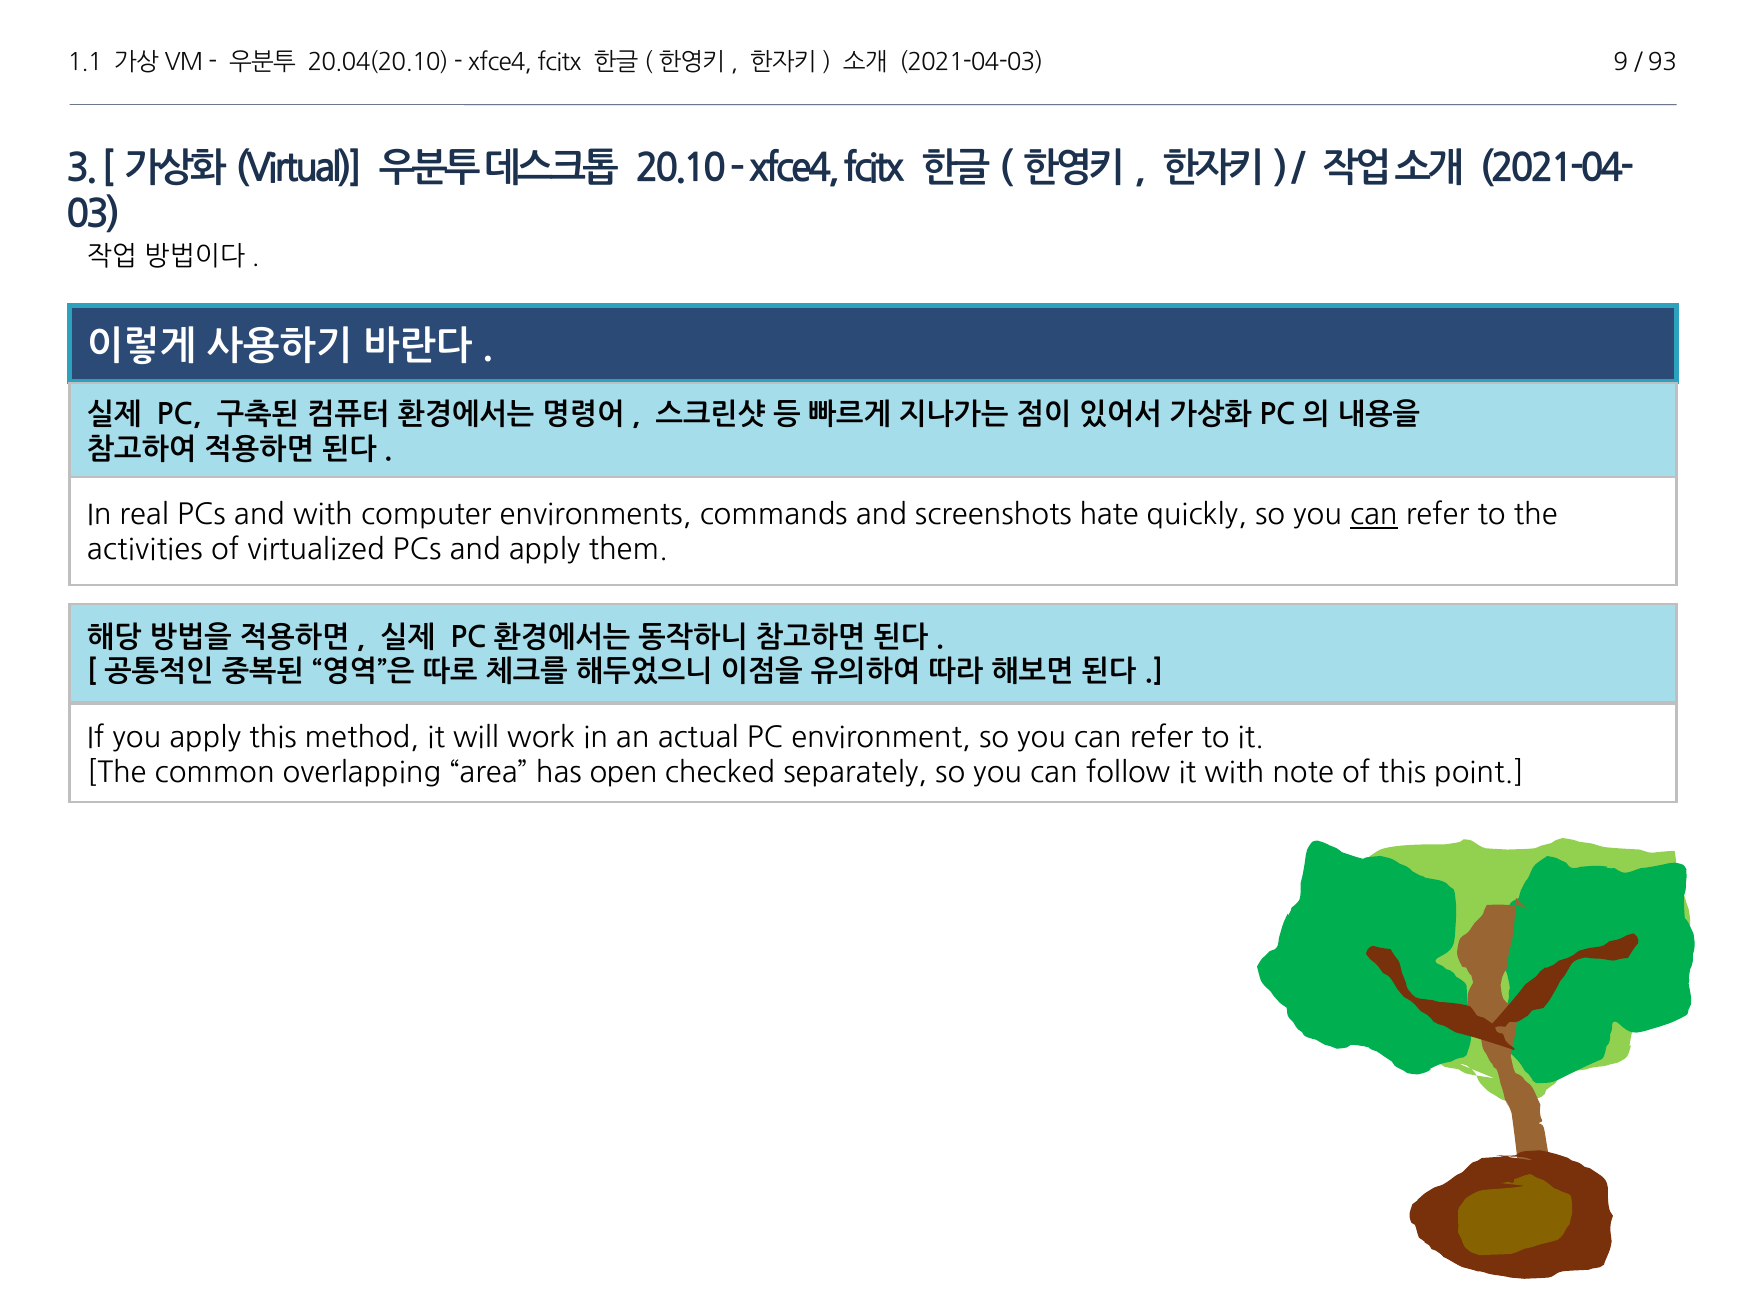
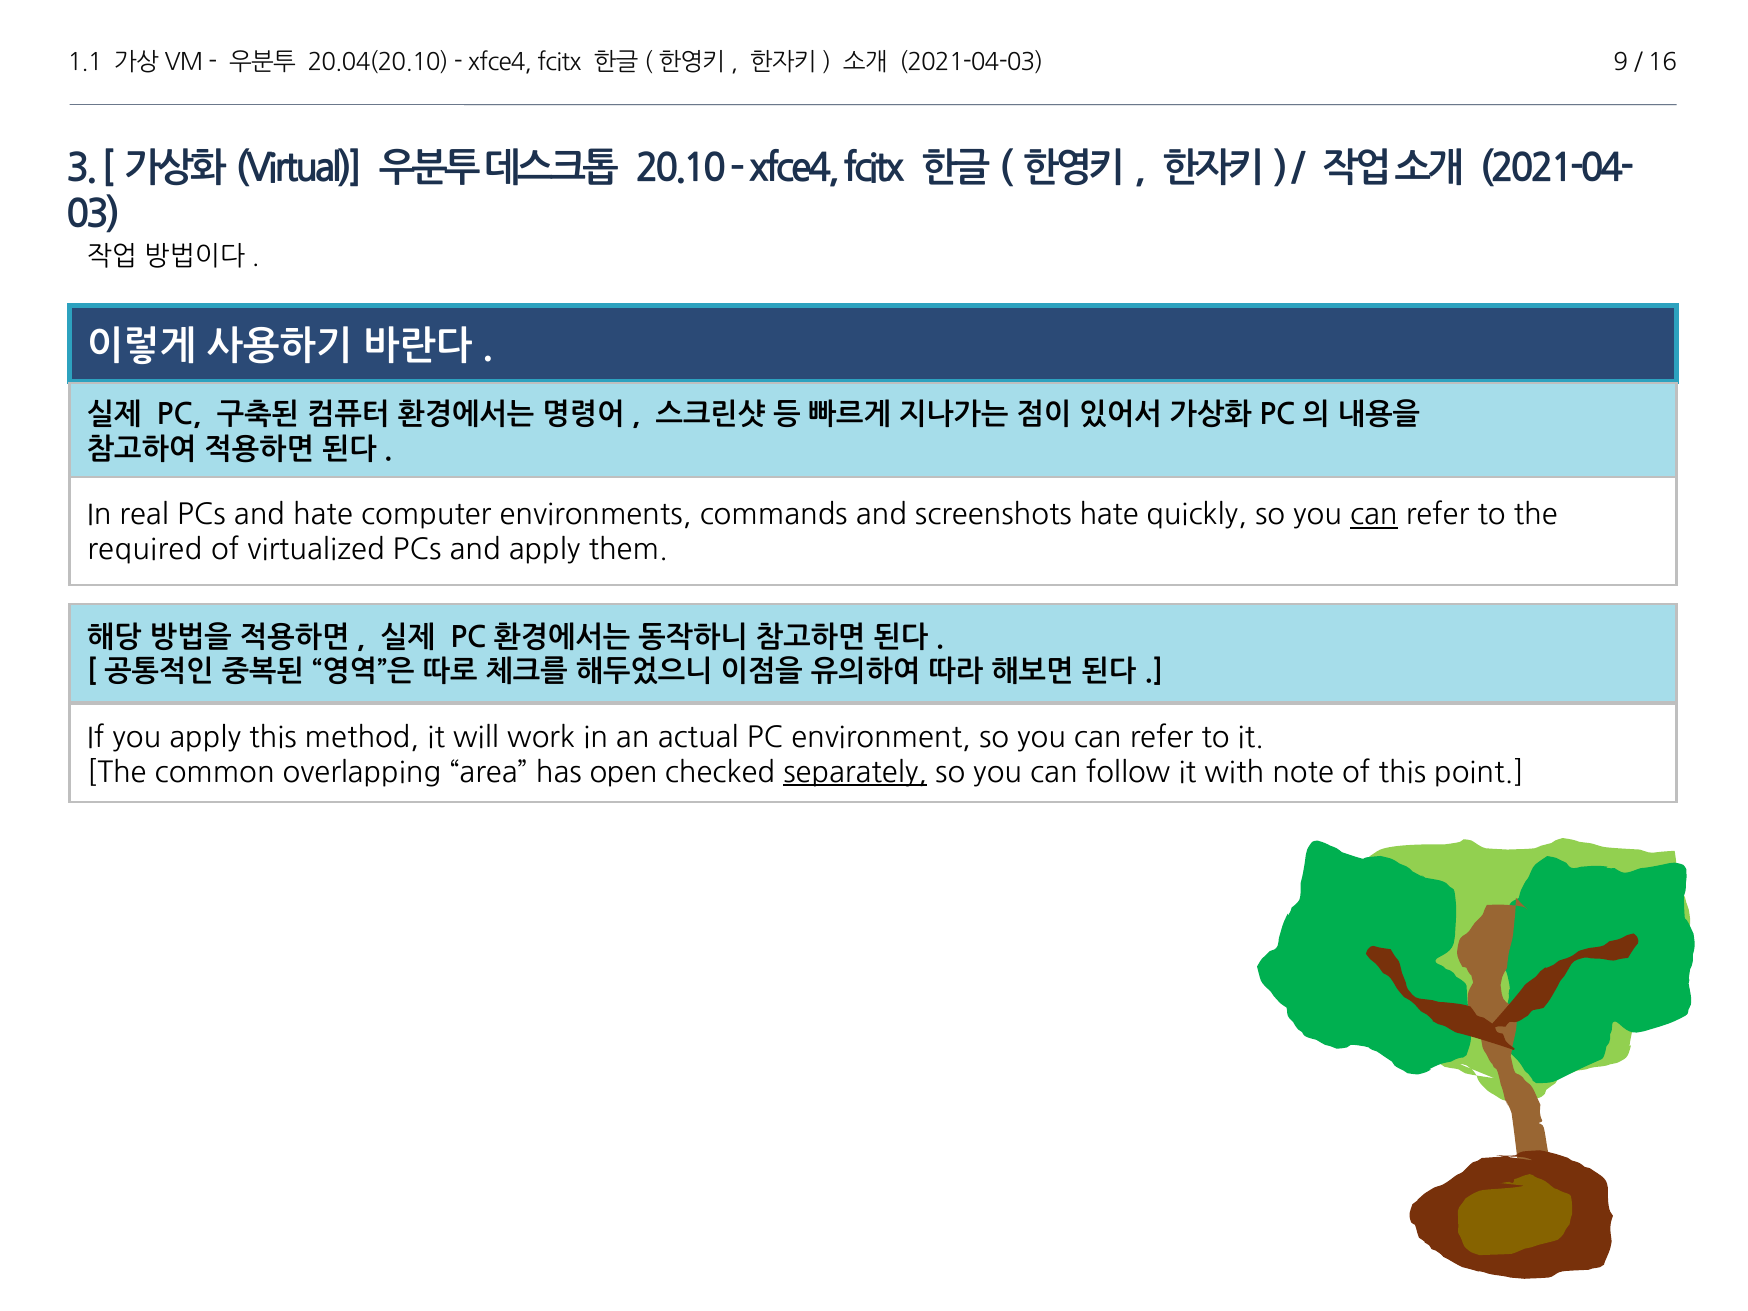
93: 93 -> 16 (1663, 62)
and with: with -> hate (323, 515)
activities: activities -> required (145, 550)
separately underline: none -> present (855, 773)
